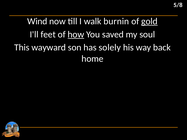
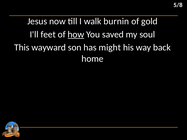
Wind: Wind -> Jesus (37, 21)
gold underline: present -> none (149, 21)
solely: solely -> might (110, 48)
